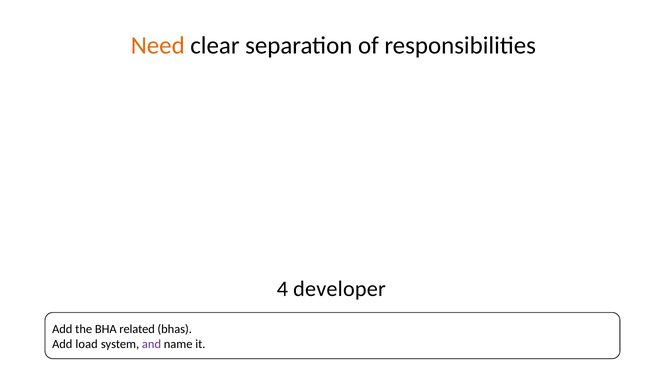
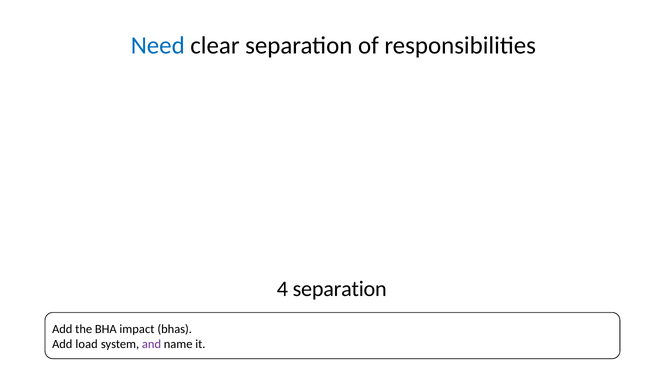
Need colour: orange -> blue (158, 46)
4 developer: developer -> separation (340, 289)
related: related -> impact (137, 329)
